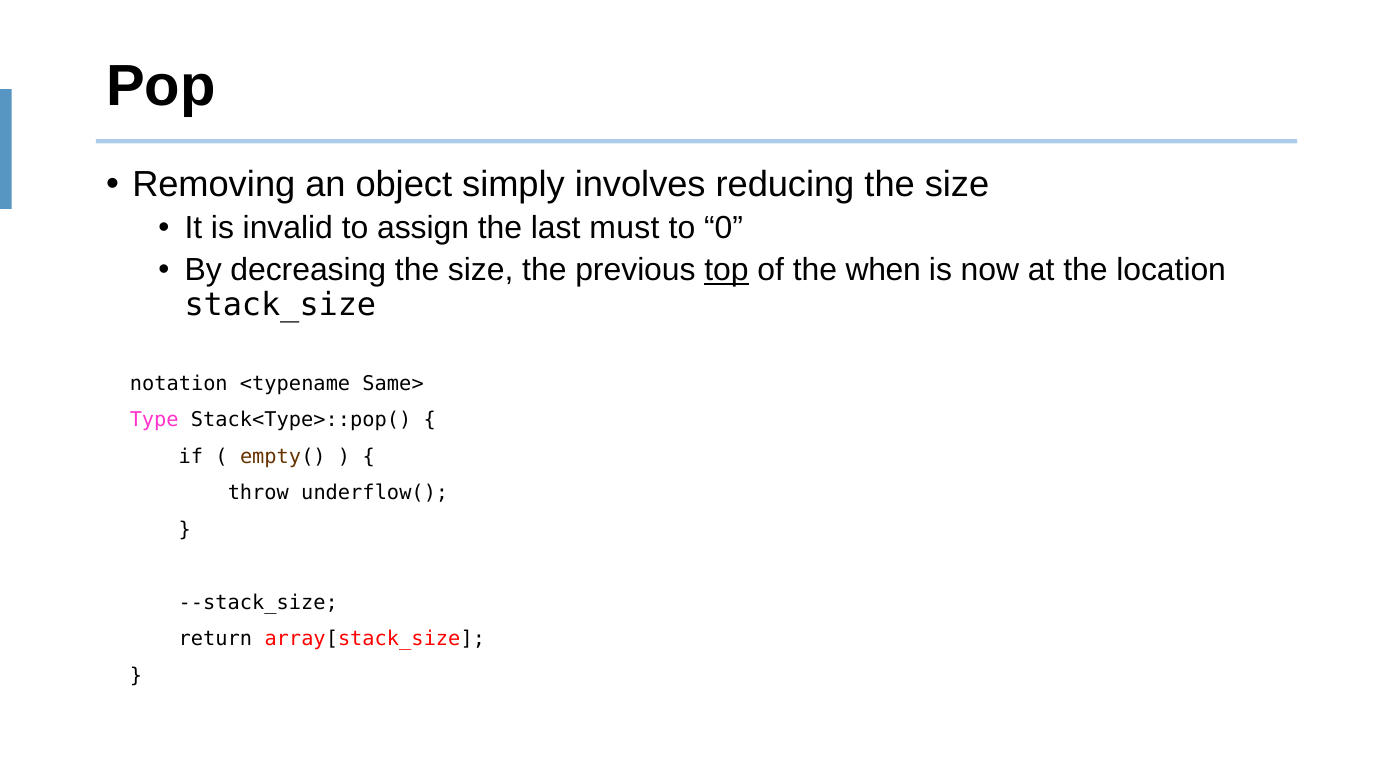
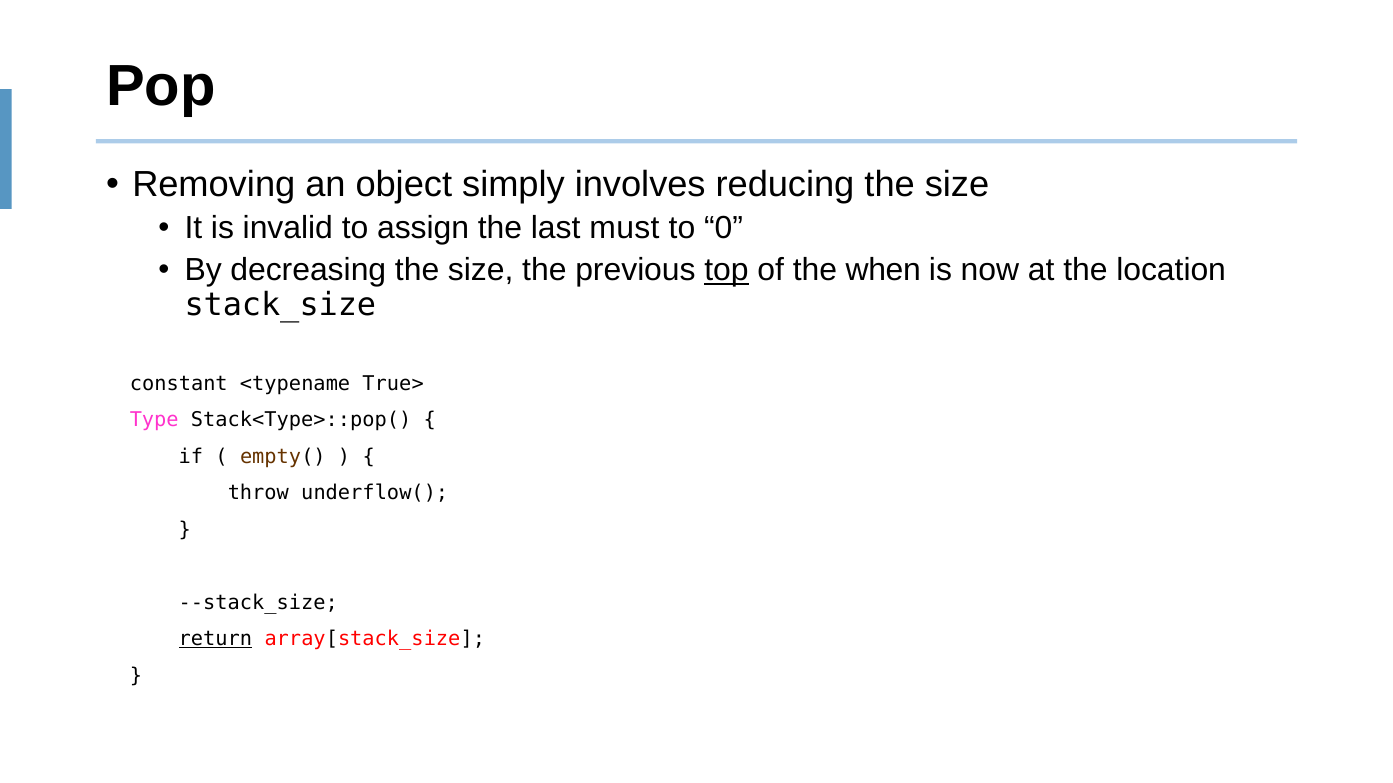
notation: notation -> constant (179, 384)
Same>: Same> -> True> (393, 384)
return underline: none -> present (215, 639)
